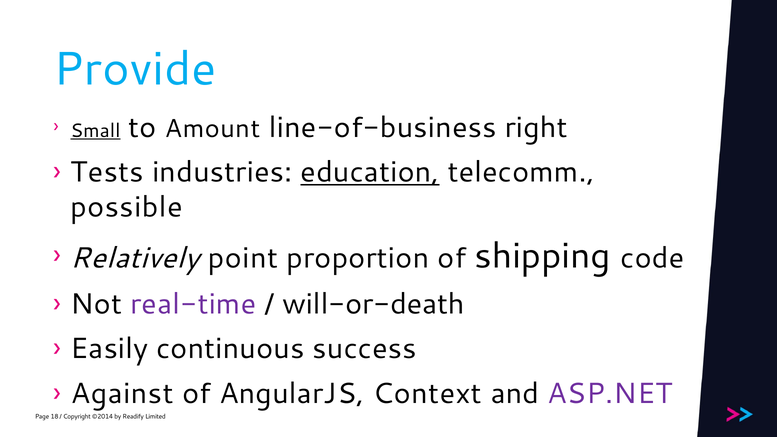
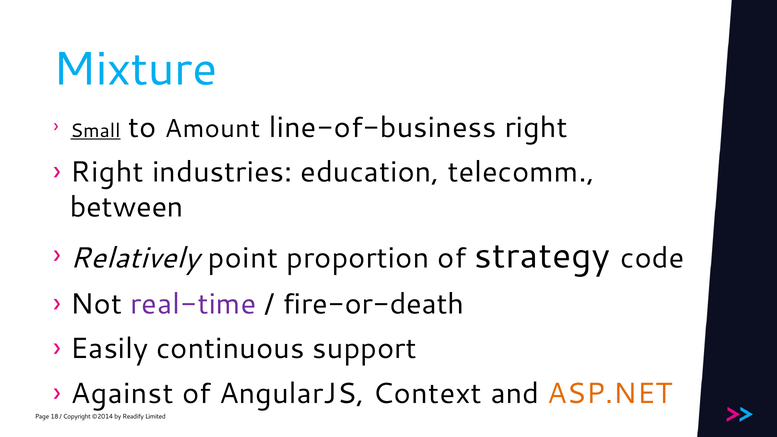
Provide: Provide -> Mixture (135, 69)
Tests: Tests -> Right (107, 172)
education underline: present -> none (370, 172)
possible: possible -> between (127, 207)
shipping: shipping -> strategy (542, 256)
will-or-death: will-or-death -> fire-or-death (373, 304)
success: success -> support (365, 349)
ASP.NET colour: purple -> orange (610, 394)
